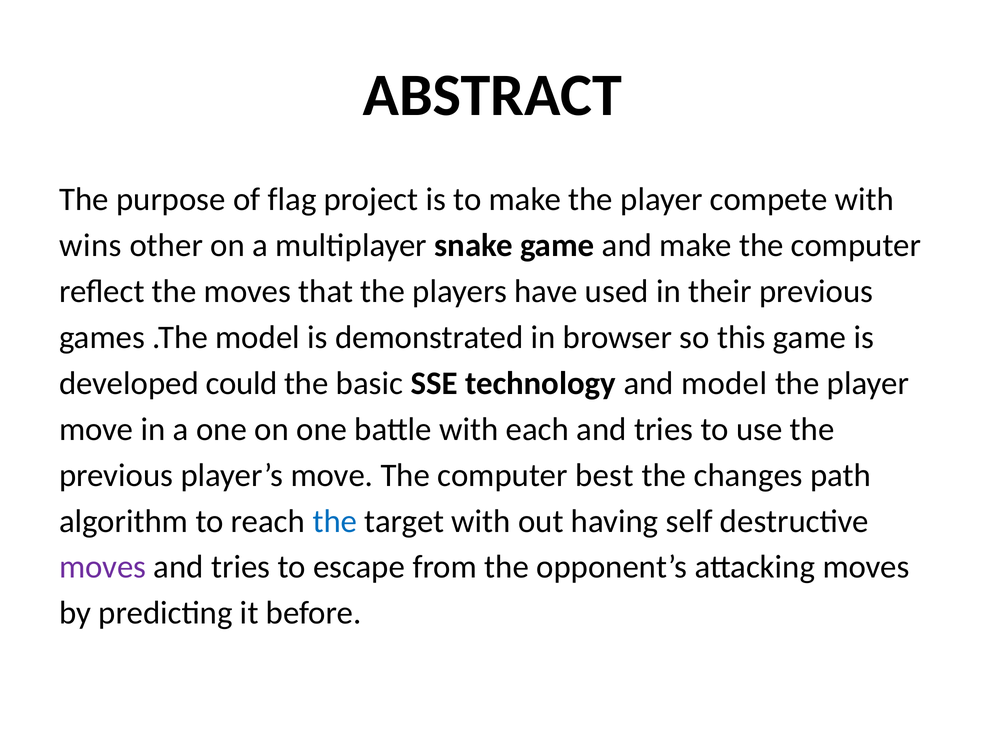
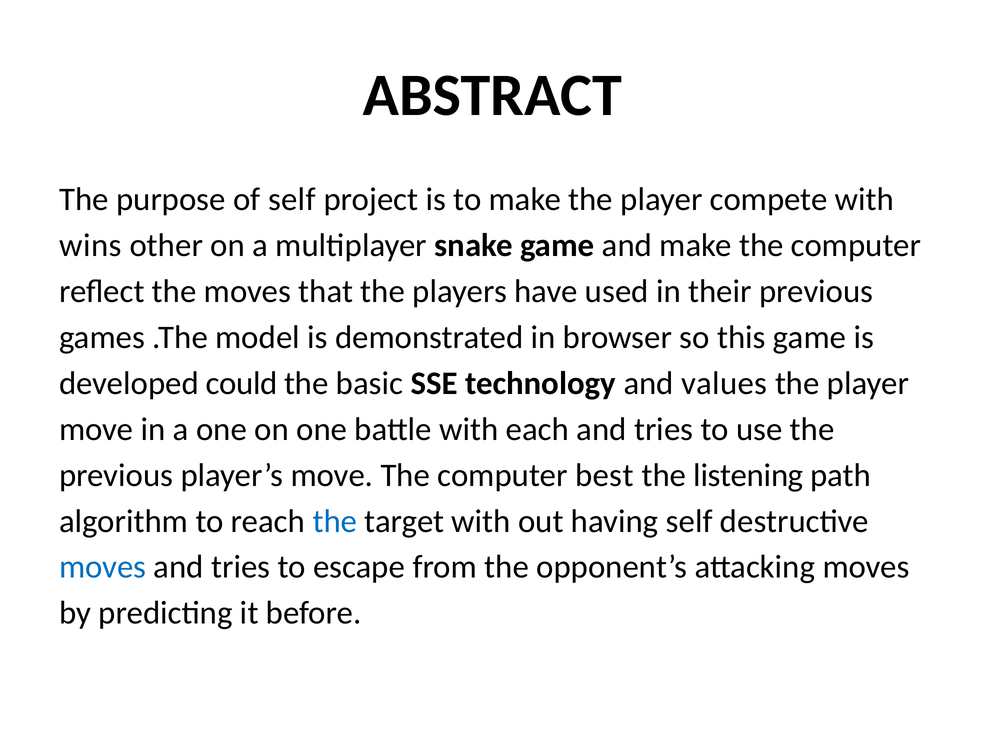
of flag: flag -> self (292, 199)
and model: model -> values (724, 383)
changes: changes -> listening (748, 475)
moves colour: purple -> blue (103, 567)
